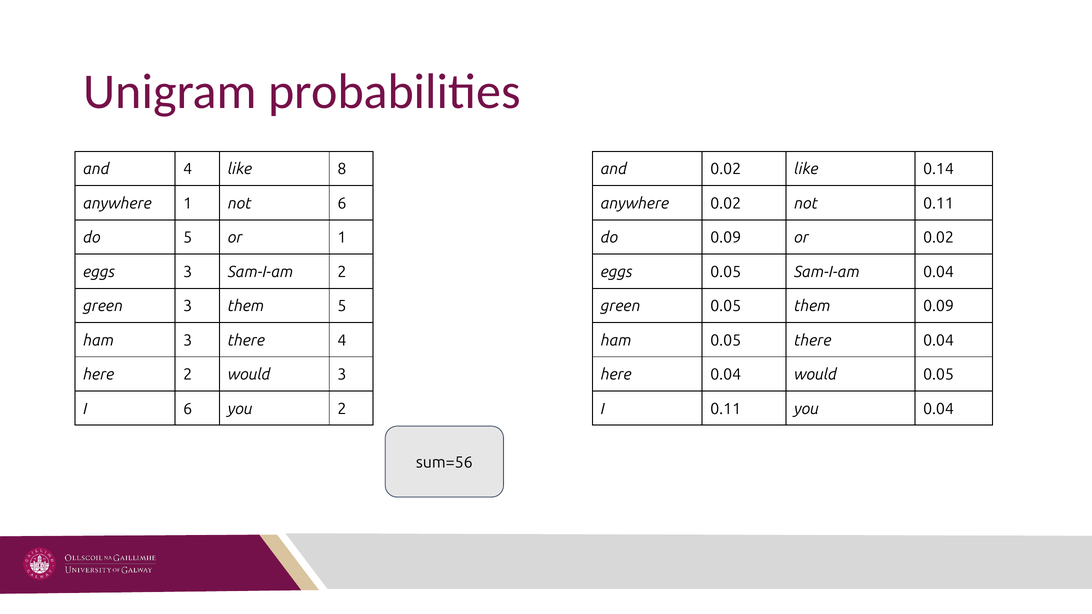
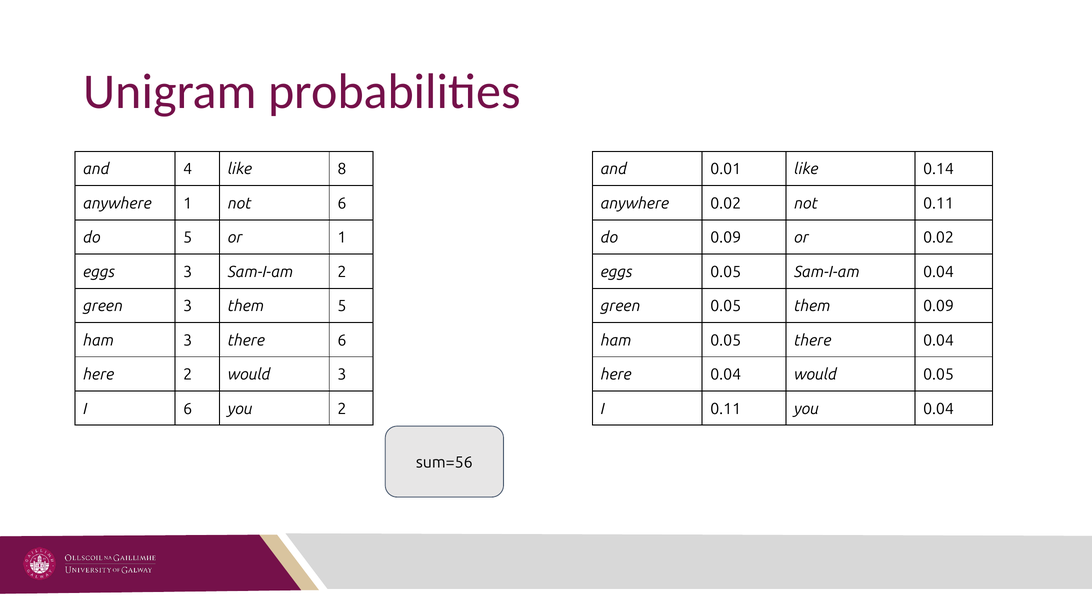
and 0.02: 0.02 -> 0.01 (726, 169)
there 4: 4 -> 6 (342, 340)
